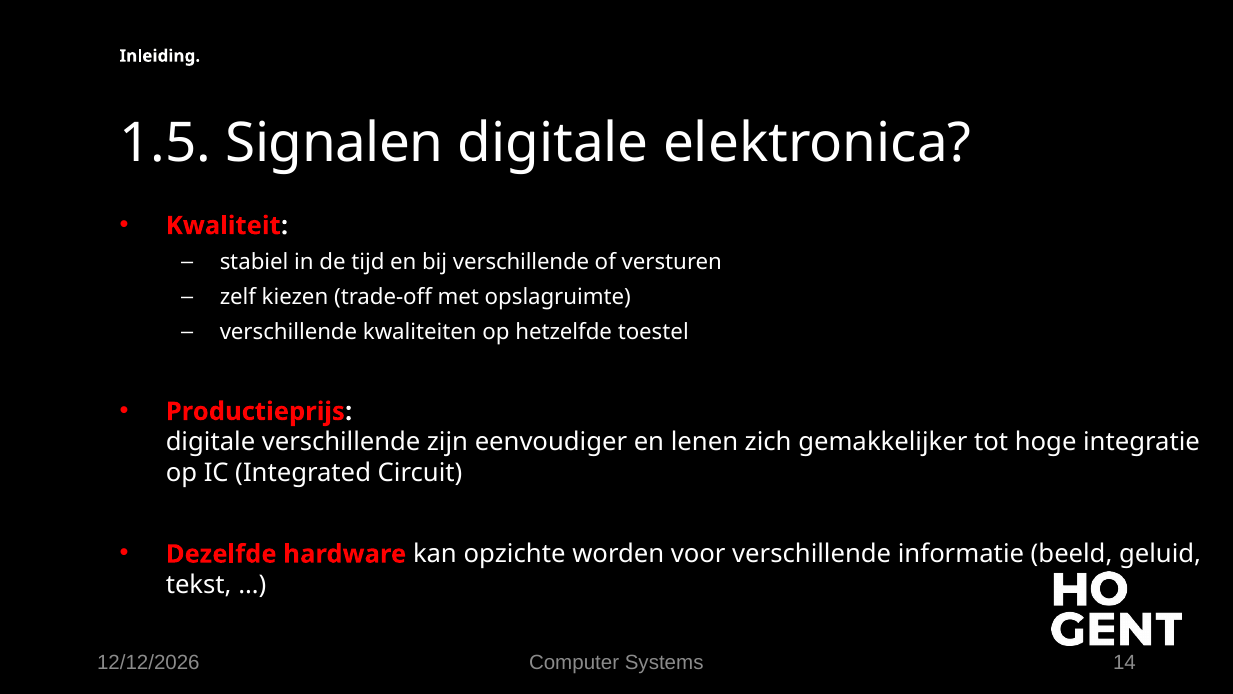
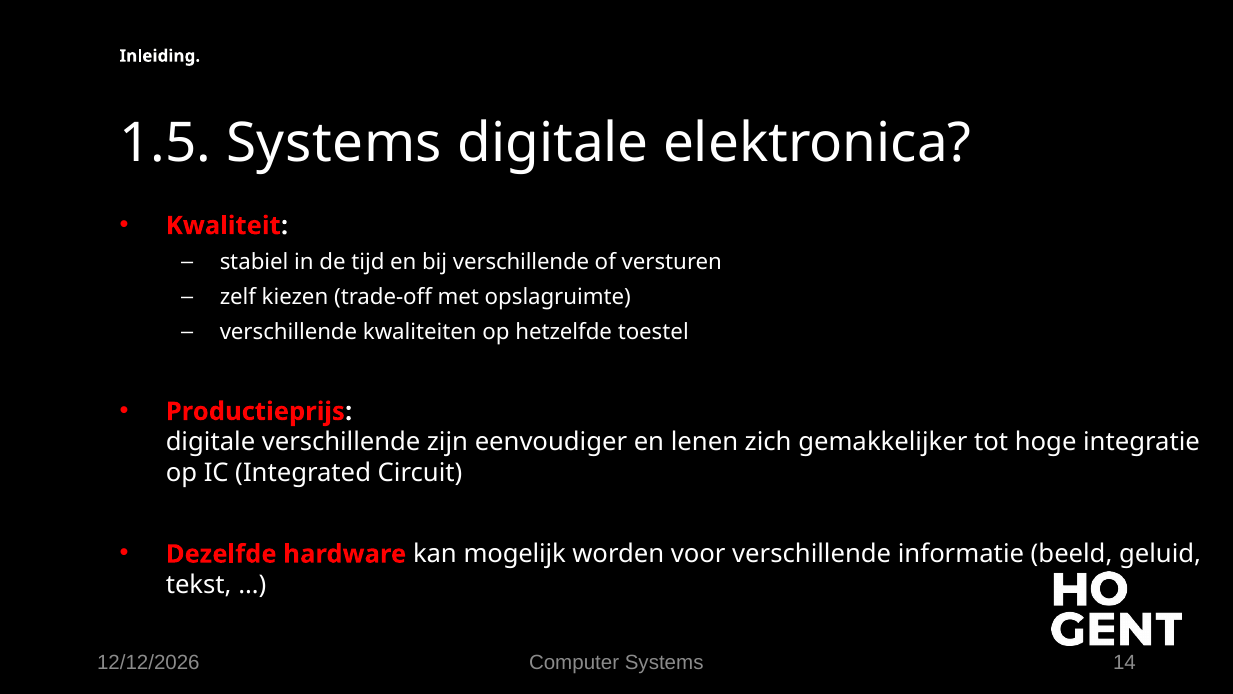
1.5 Signalen: Signalen -> Systems (334, 143)
opzichte: opzichte -> mogelijk (515, 554)
